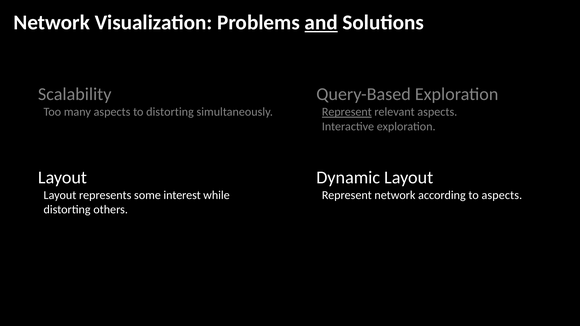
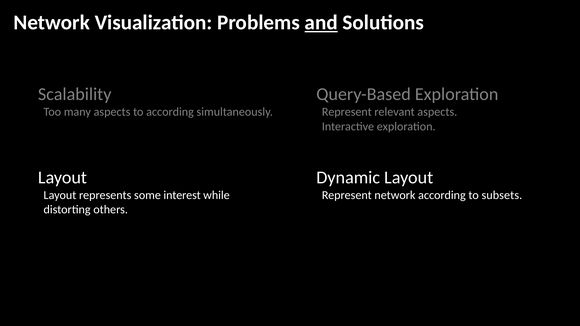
to distorting: distorting -> according (170, 112)
Represent underline: present -> none (347, 112)
to aspects: aspects -> subsets (502, 195)
